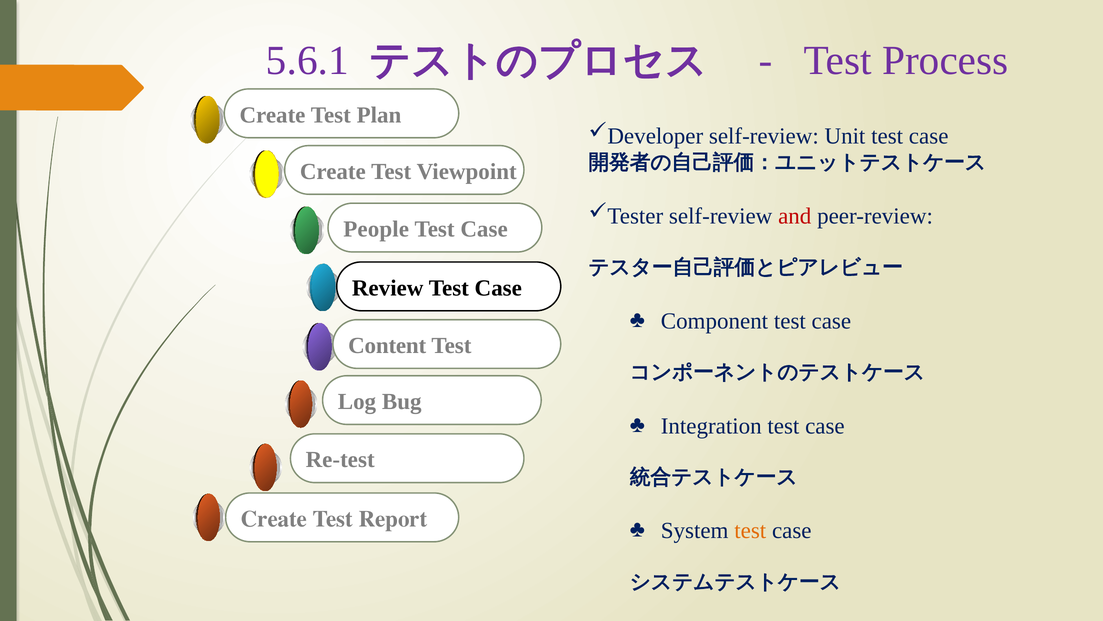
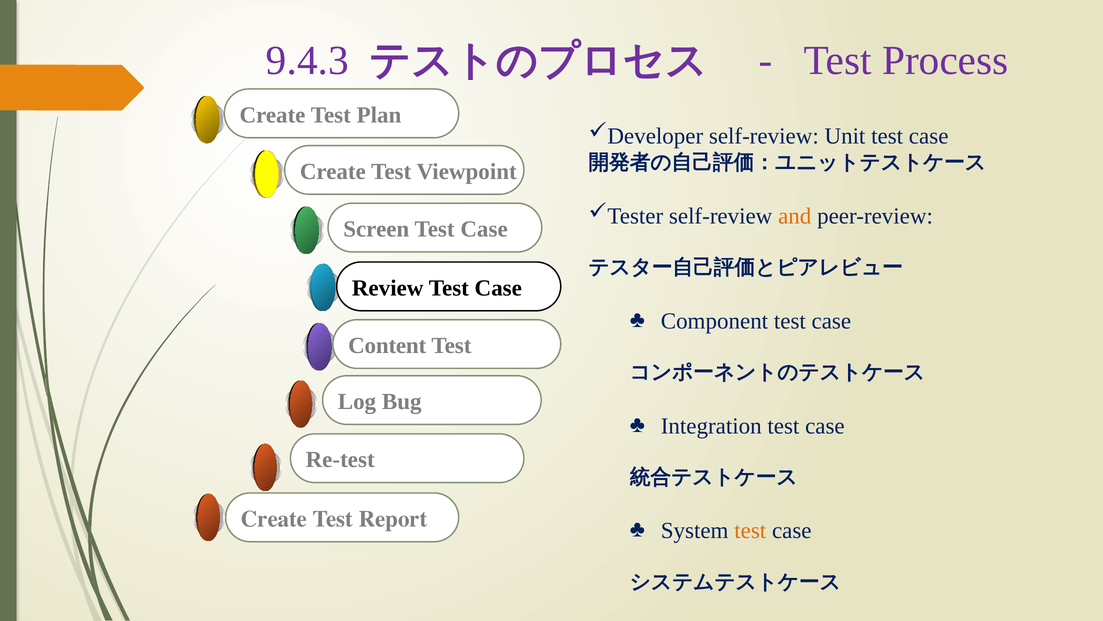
5.6.1: 5.6.1 -> 9.4.3 (307, 60)
and colour: red -> orange (795, 216)
People: People -> Screen (376, 229)
